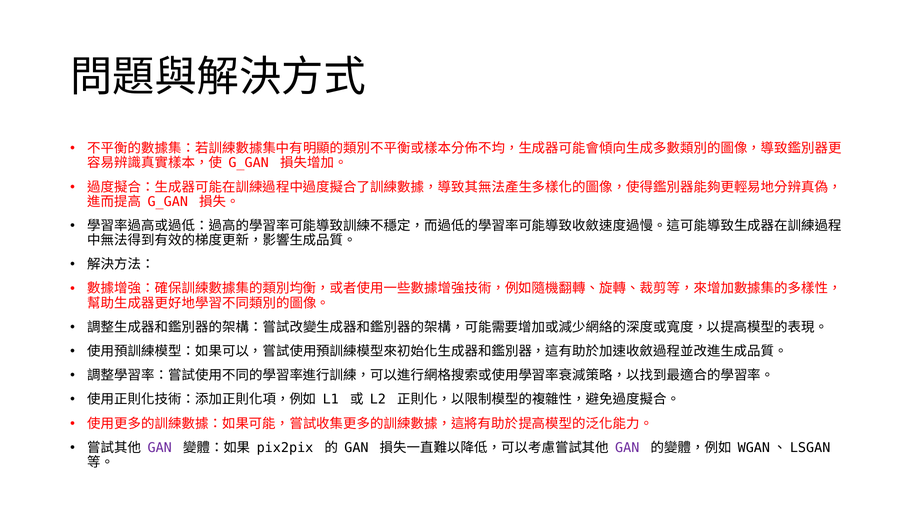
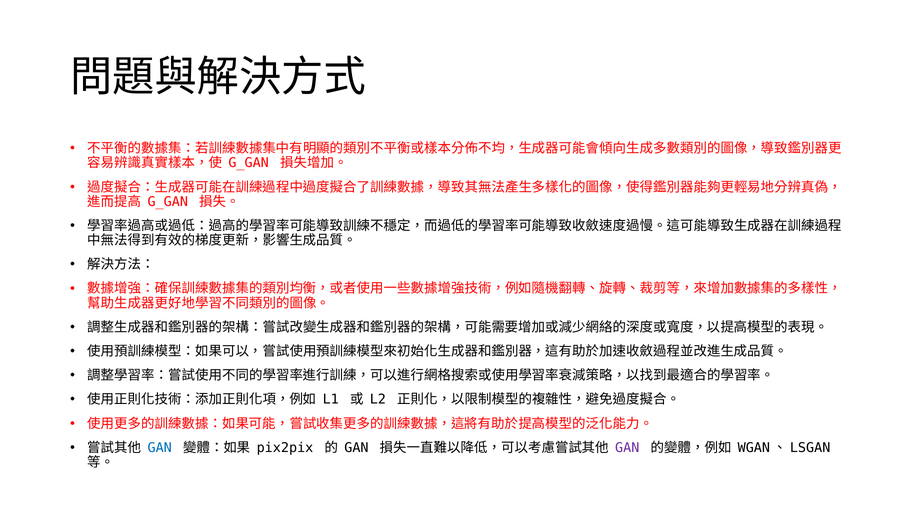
GAN colour: purple -> blue (160, 448)
